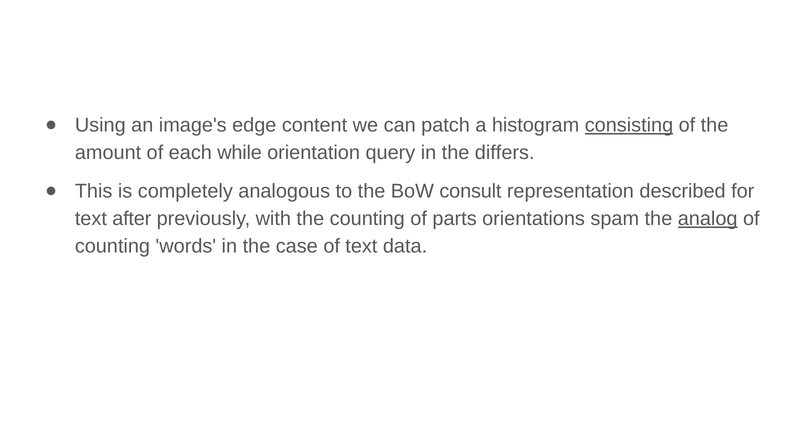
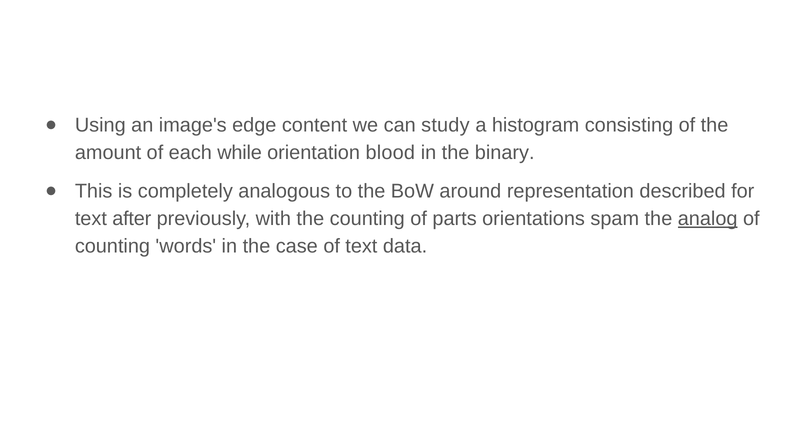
patch: patch -> study (445, 125)
consisting underline: present -> none (629, 125)
query: query -> blood (390, 153)
differs: differs -> binary (505, 153)
consult: consult -> around (470, 191)
